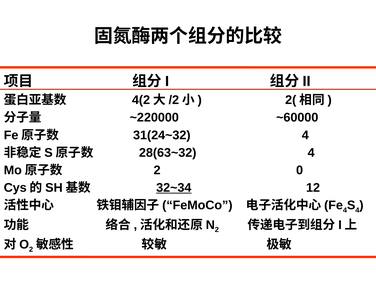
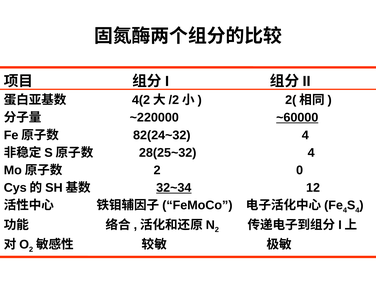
~60000 underline: none -> present (297, 118)
31(24~32: 31(24~32 -> 82(24~32 (162, 135)
28(63~32: 28(63~32 -> 28(25~32 (168, 153)
